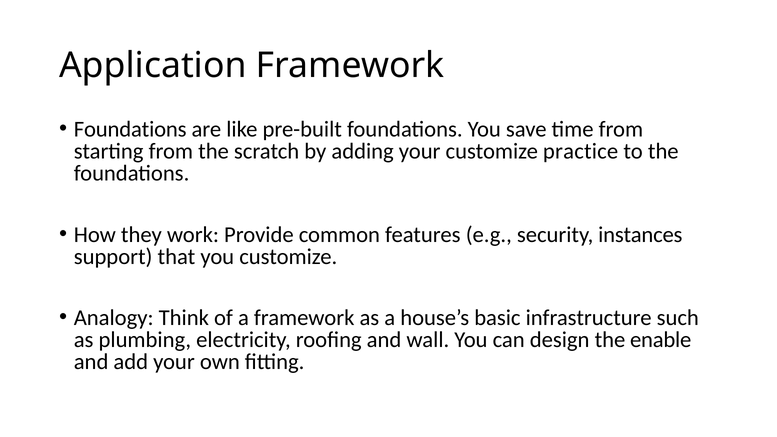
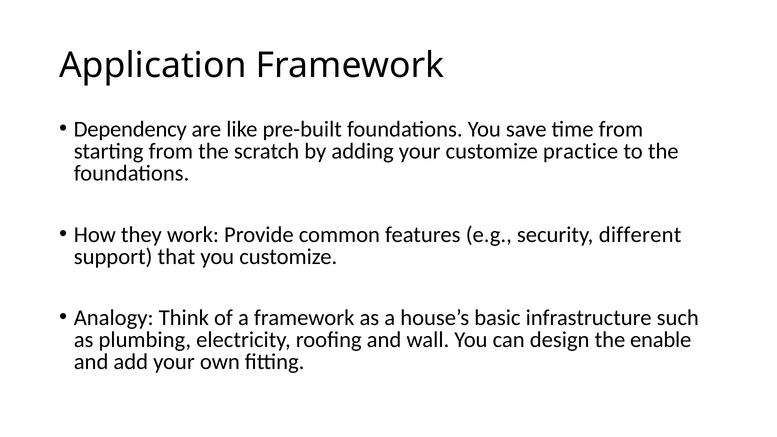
Foundations: Foundations -> Dependency (130, 129)
instances: instances -> different (640, 235)
